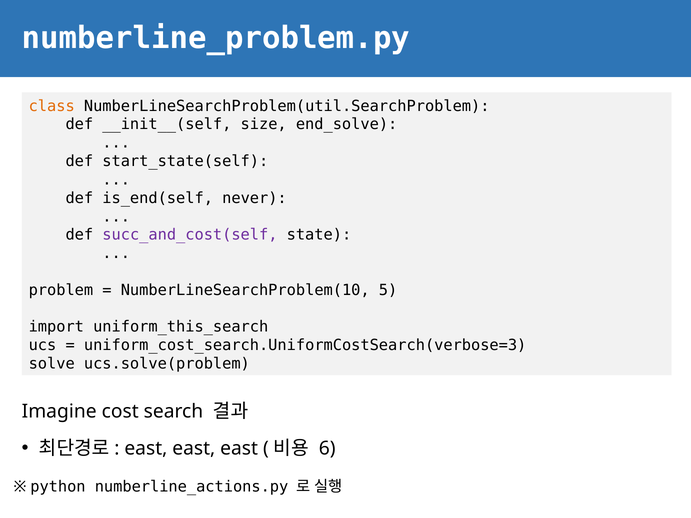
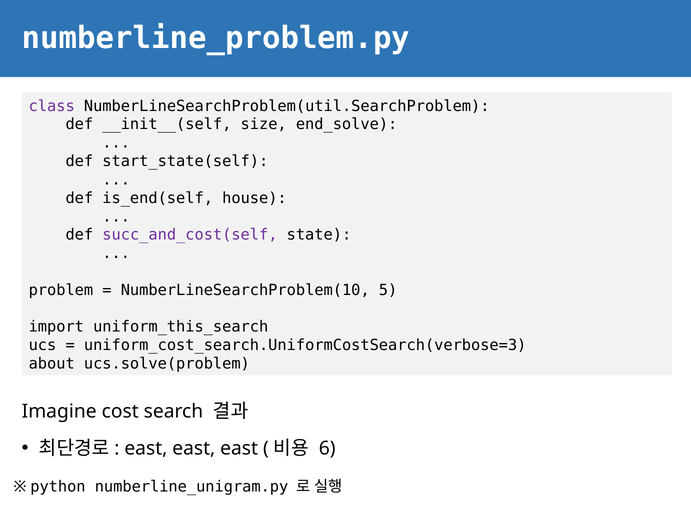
class colour: orange -> purple (52, 106)
never: never -> house (254, 198)
solve: solve -> about (52, 364)
numberline_actions.py: numberline_actions.py -> numberline_unigram.py (192, 487)
